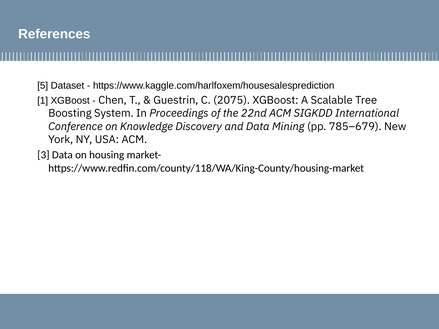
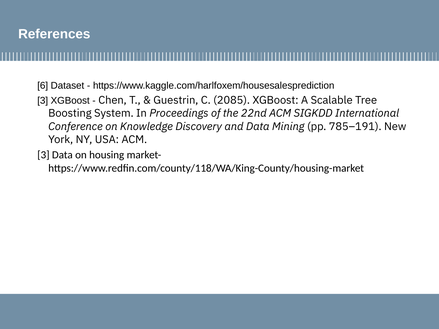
5: 5 -> 6 (43, 86)
1: 1 -> 3 (43, 101)
2075: 2075 -> 2085 (232, 100)
785–679: 785–679 -> 785–191 (355, 127)
